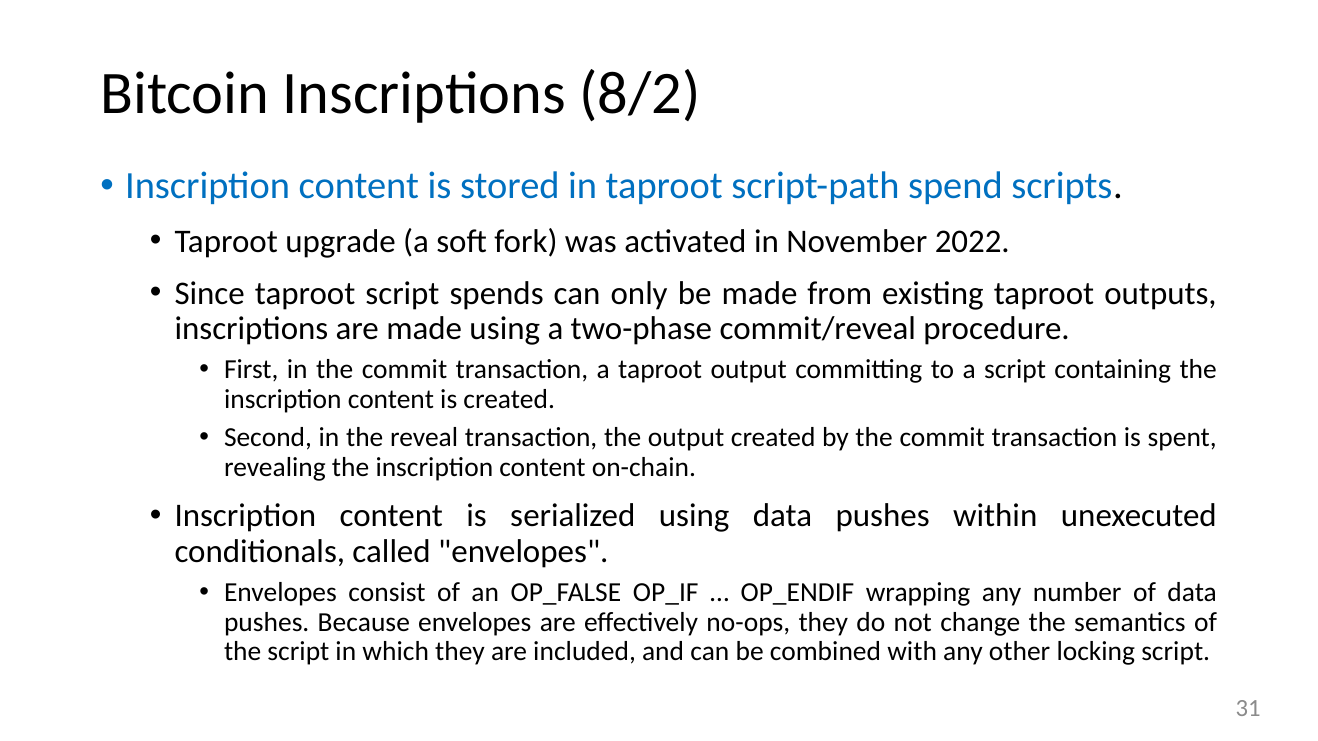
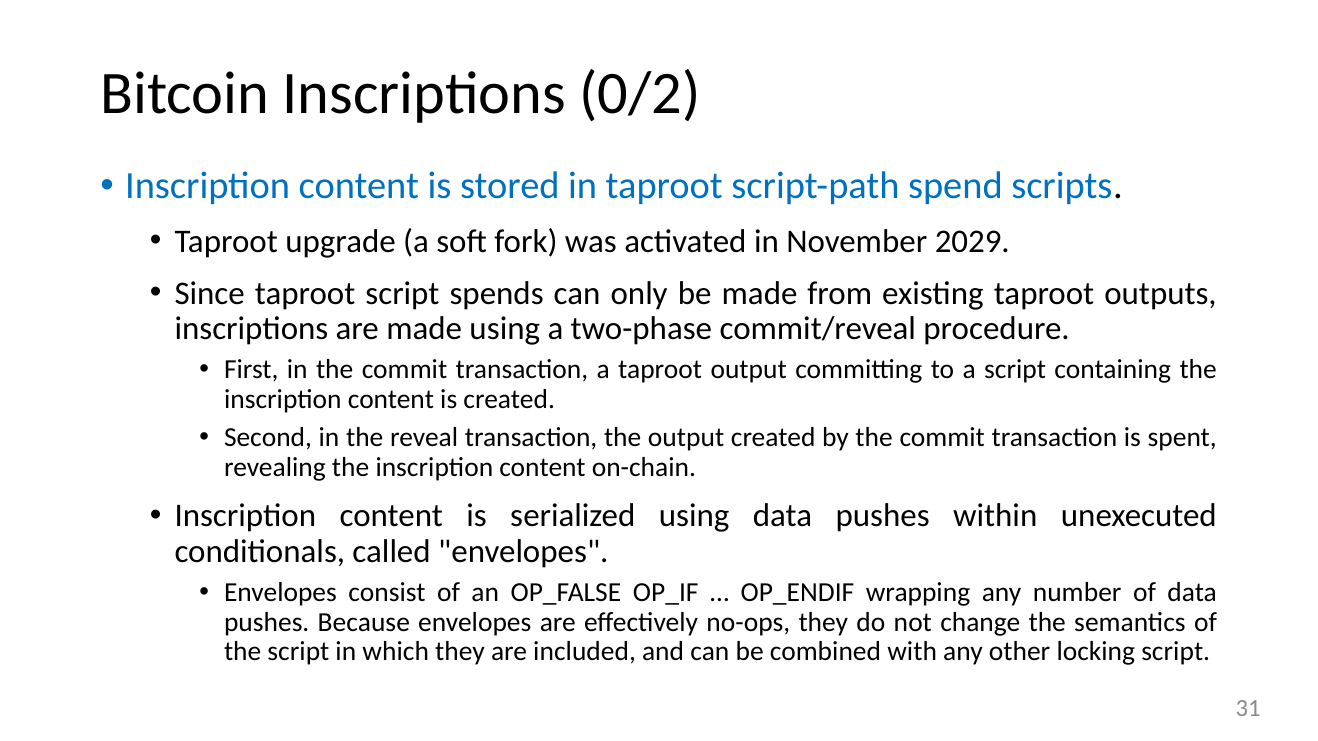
8/2: 8/2 -> 0/2 (640, 94)
2022: 2022 -> 2029 (972, 241)
